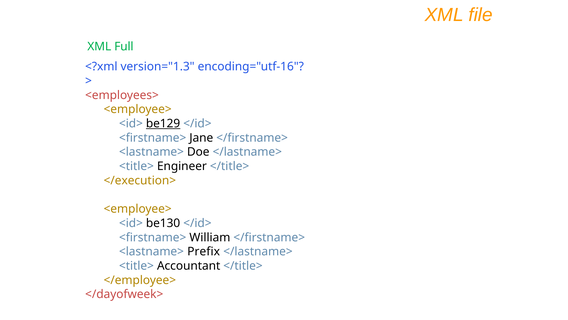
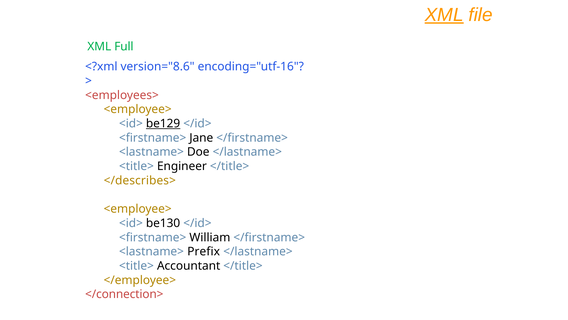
XML underline: none -> present (444, 15)
version="1.3: version="1.3 -> version="8.6 (158, 67)
</execution>: </execution> -> </describes> (140, 180)
</dayofweek>: </dayofweek> -> </connection> (124, 294)
